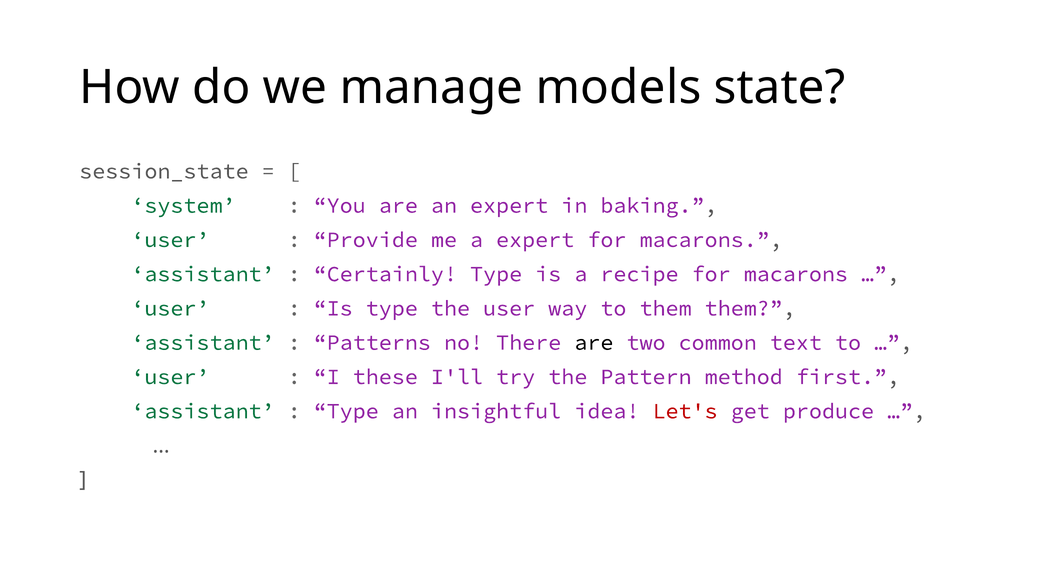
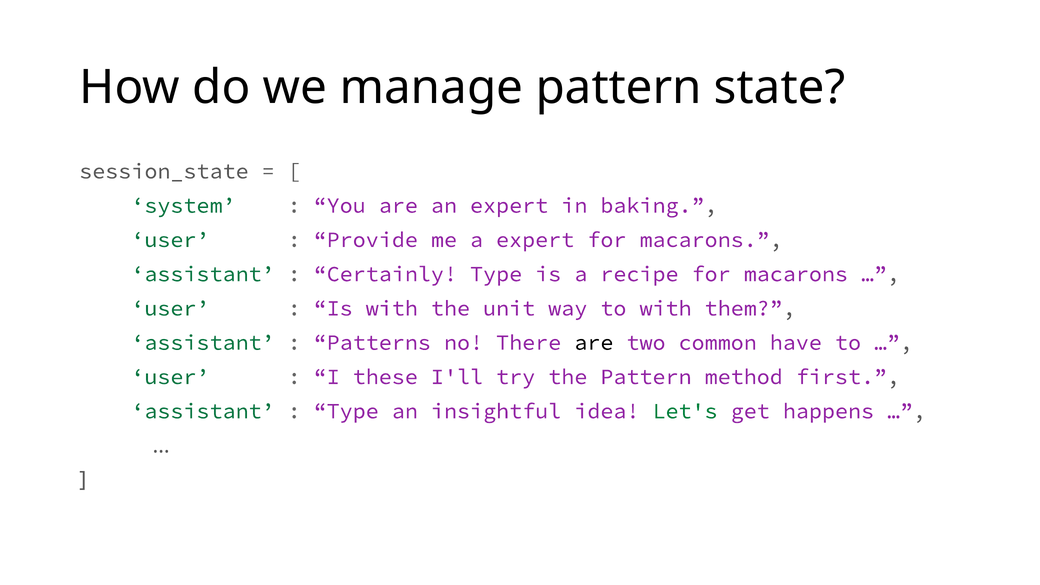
manage models: models -> pattern (619, 87)
Is type: type -> with (392, 308)
the user: user -> unit (509, 308)
to them: them -> with (666, 308)
text: text -> have (796, 343)
Let's colour: red -> green (685, 411)
produce: produce -> happens (828, 411)
